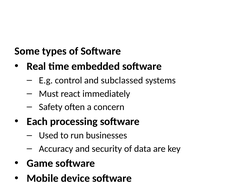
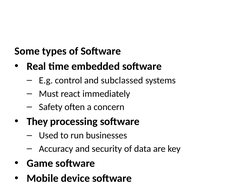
Each: Each -> They (37, 121)
